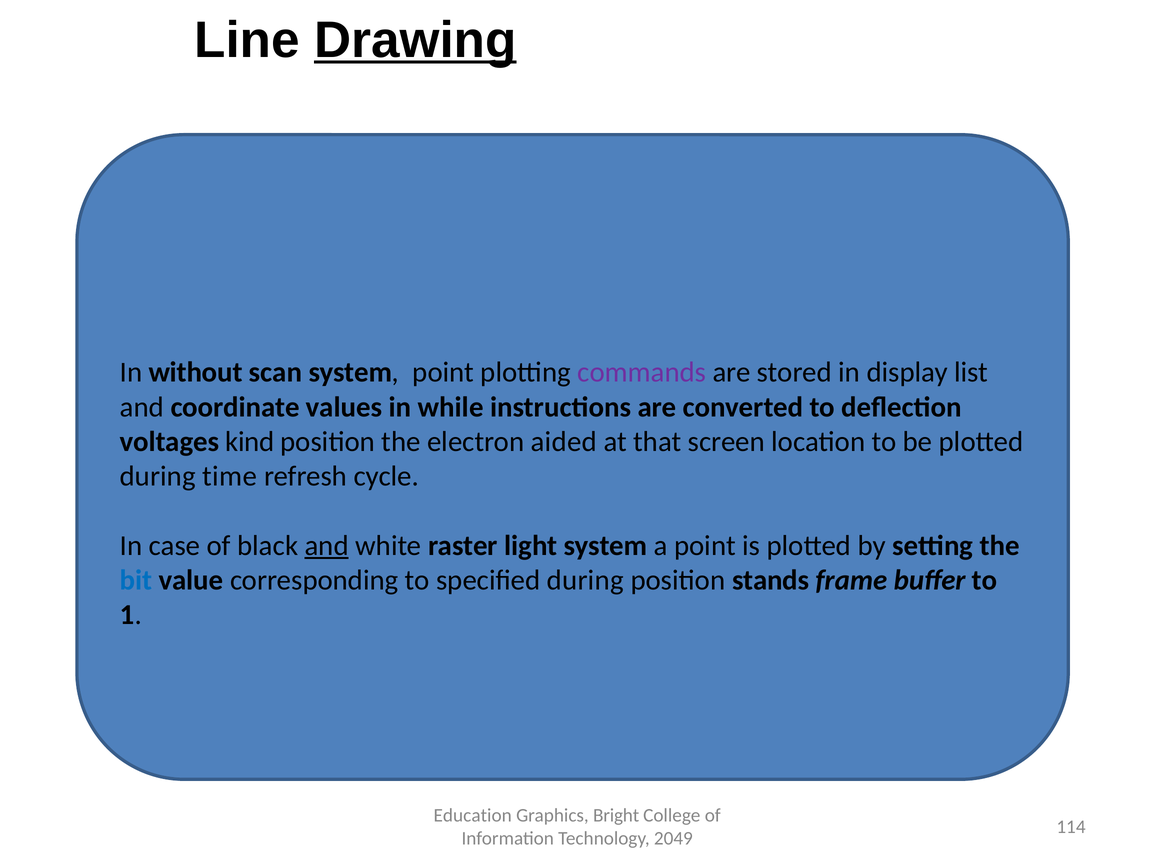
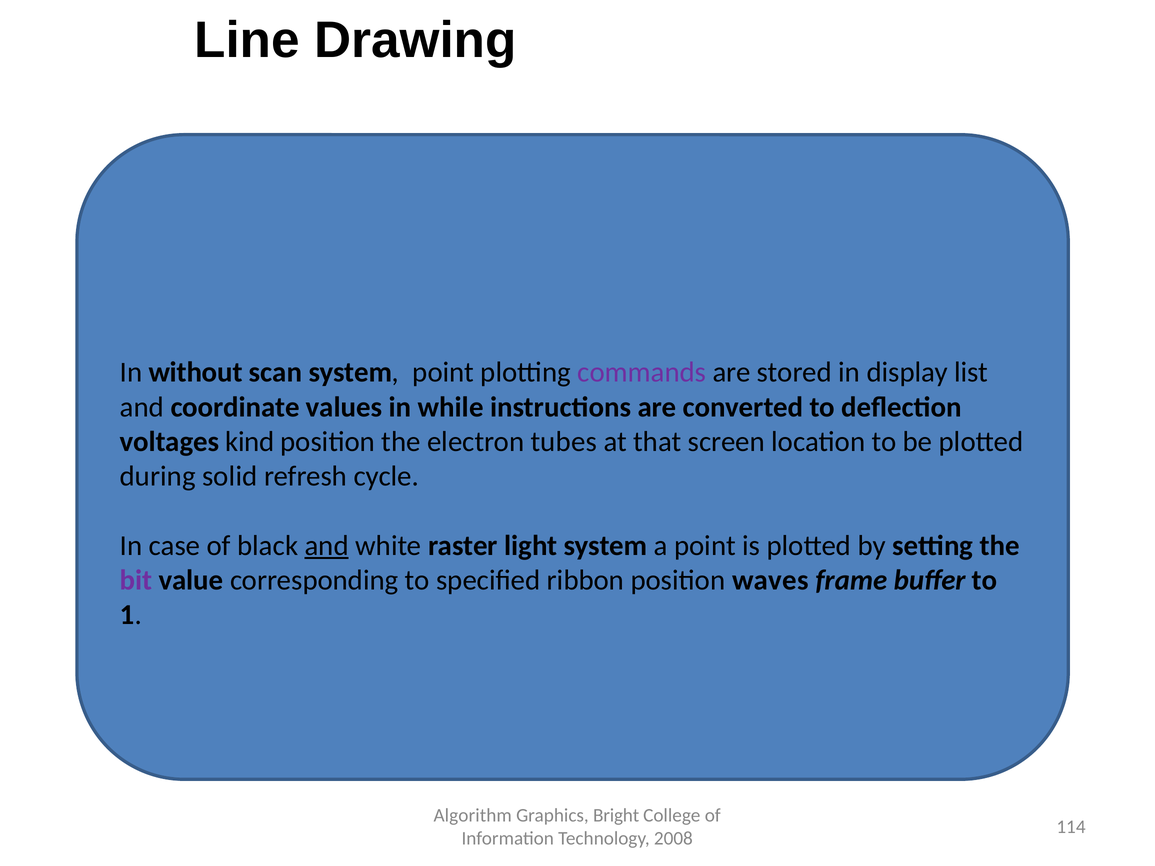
Drawing underline: present -> none (415, 40)
aided: aided -> tubes (564, 442)
time: time -> solid (230, 476)
bit colour: blue -> purple (136, 580)
specified during: during -> ribbon (585, 580)
stands: stands -> waves (770, 580)
Education: Education -> Algorithm (473, 816)
2049: 2049 -> 2008 (673, 839)
